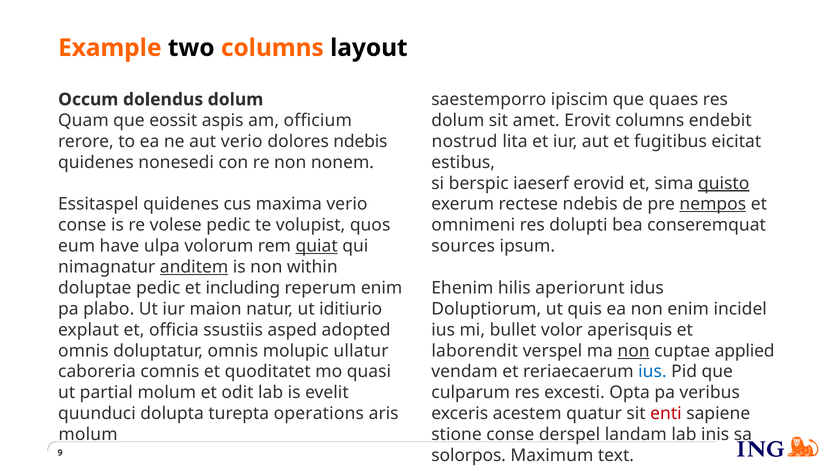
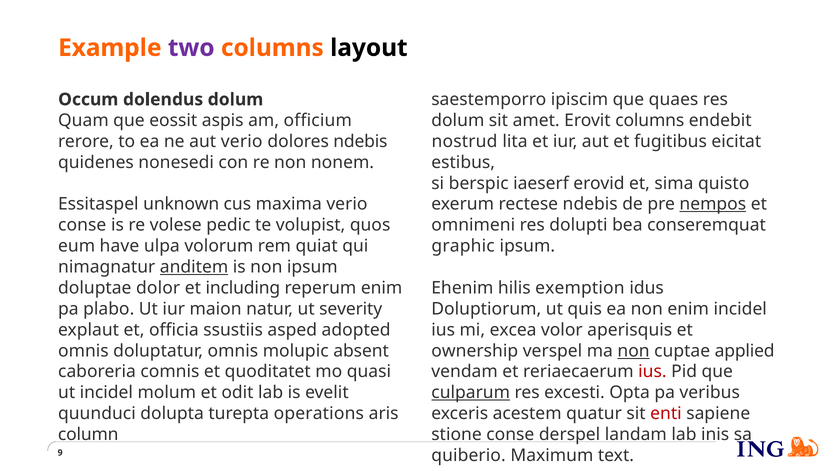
two colour: black -> purple (191, 48)
quisto underline: present -> none (724, 183)
Essitaspel quidenes: quidenes -> unknown (181, 204)
quiat underline: present -> none (317, 246)
sources: sources -> graphic (463, 246)
non within: within -> ipsum (312, 267)
doluptae pedic: pedic -> dolor (158, 288)
aperiorunt: aperiorunt -> exemption (580, 288)
iditiurio: iditiurio -> severity (351, 309)
bullet: bullet -> excea (513, 330)
ullatur: ullatur -> absent (361, 351)
laborendit: laborendit -> ownership (475, 351)
ius colour: blue -> red (652, 372)
ut partial: partial -> incidel (106, 393)
culparum underline: none -> present (471, 393)
molum: molum -> column (88, 435)
solorpos: solorpos -> quiberio (469, 456)
